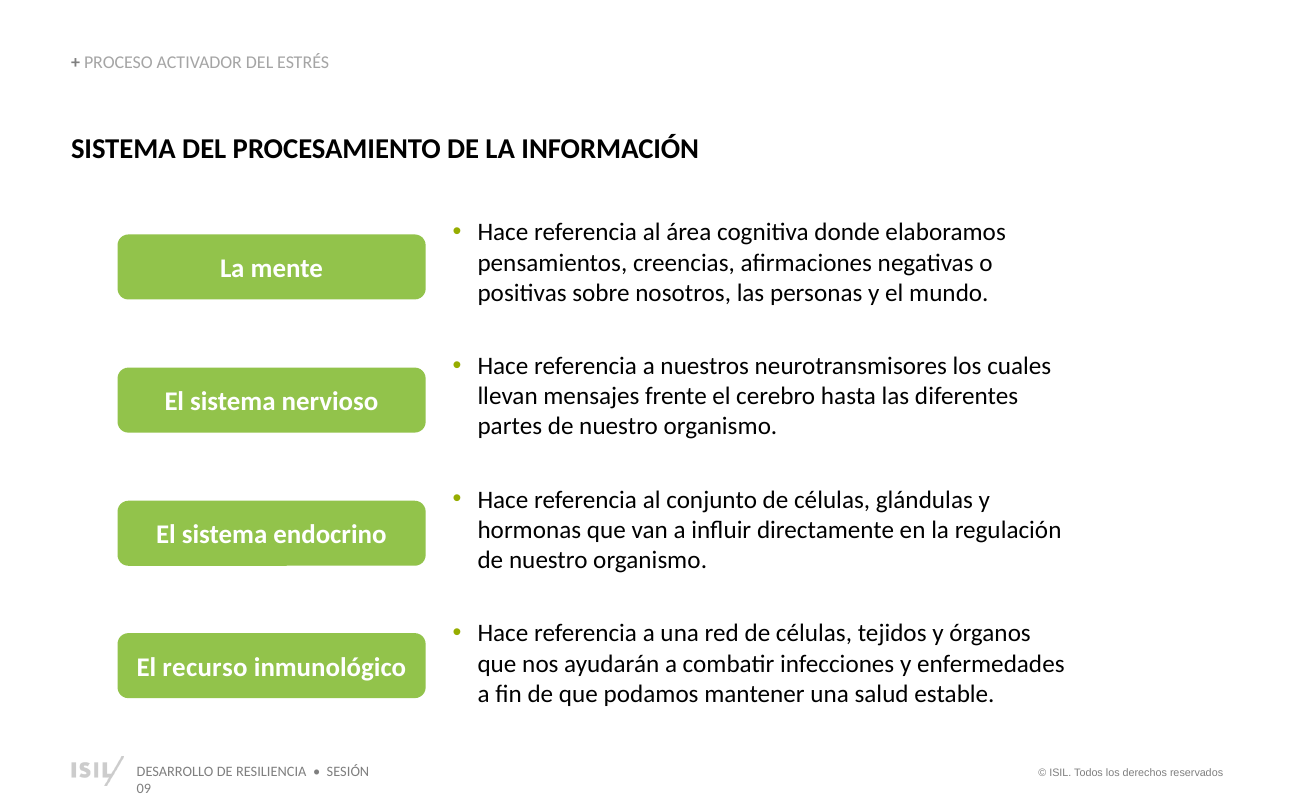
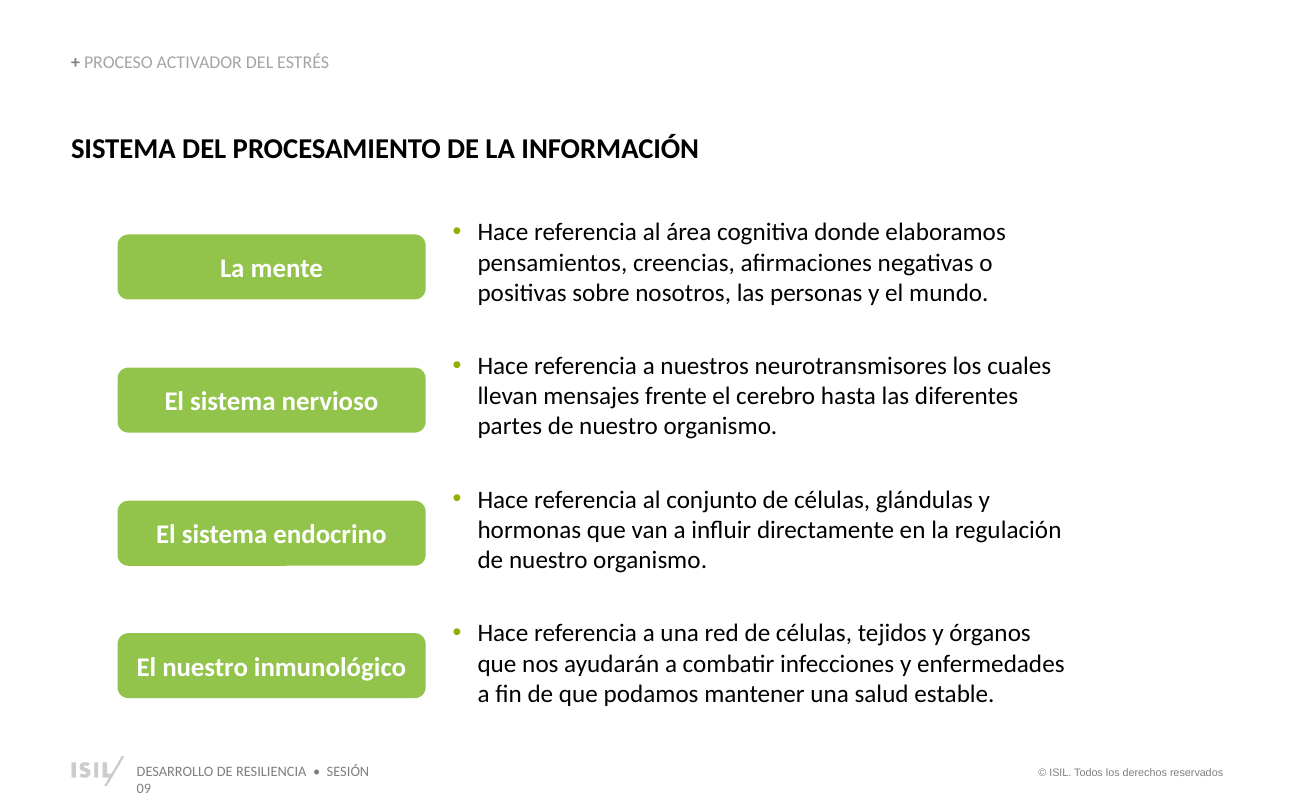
El recurso: recurso -> nuestro (205, 667)
